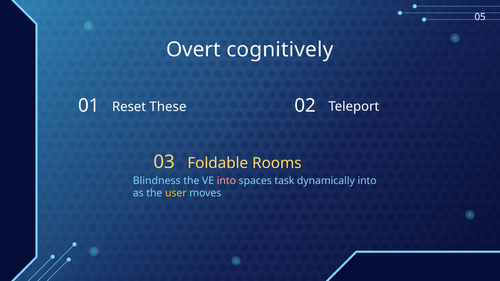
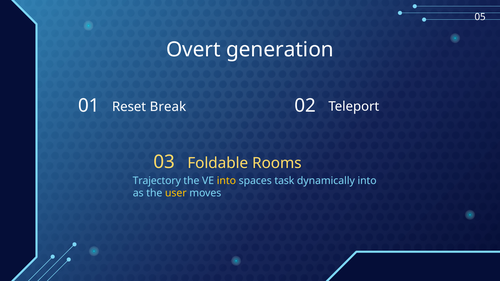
cognitively: cognitively -> generation (280, 50)
These: These -> Break (168, 107)
Blindness: Blindness -> Trajectory (157, 181)
into colour: pink -> yellow (226, 181)
